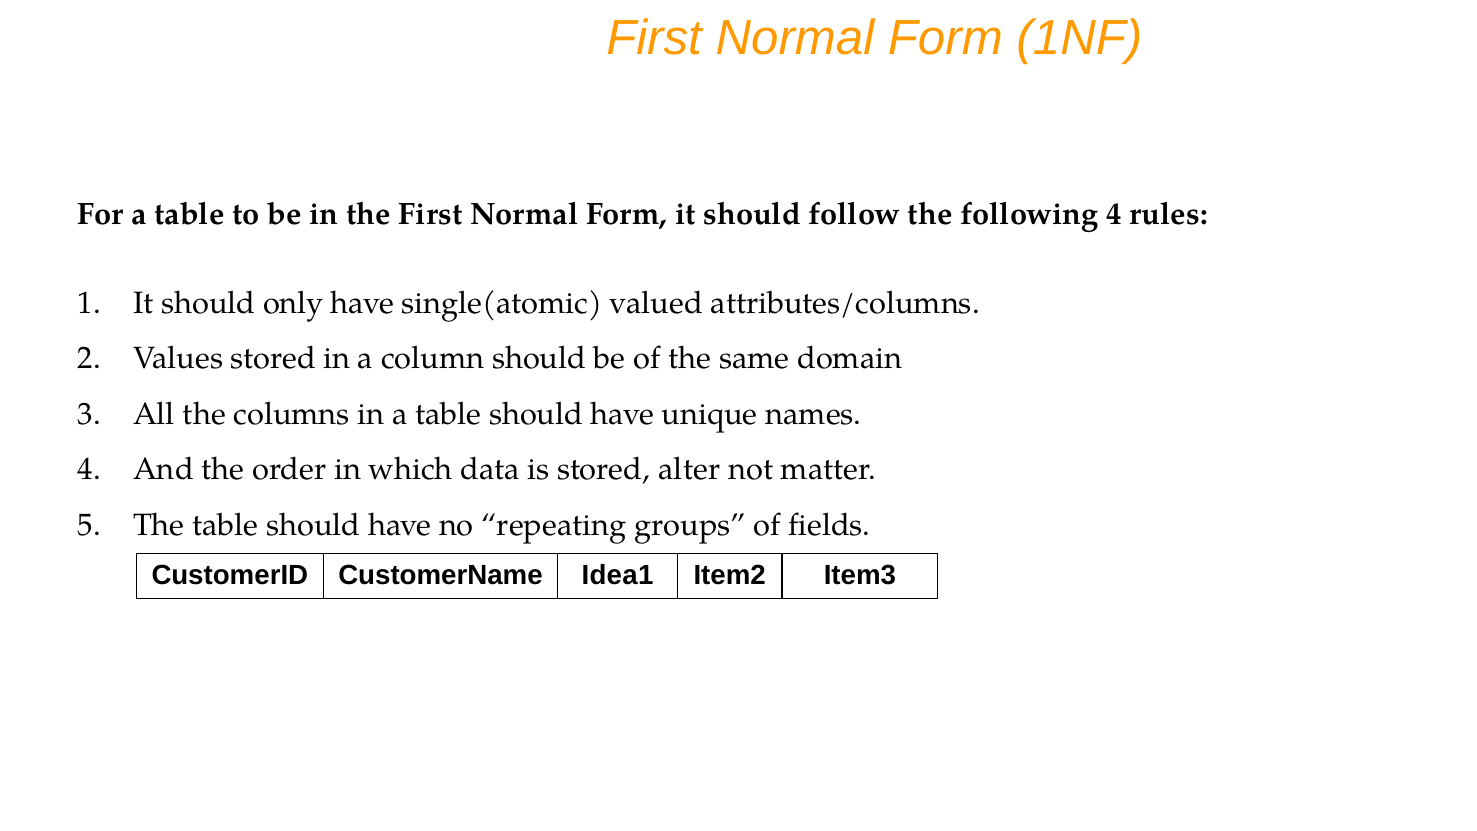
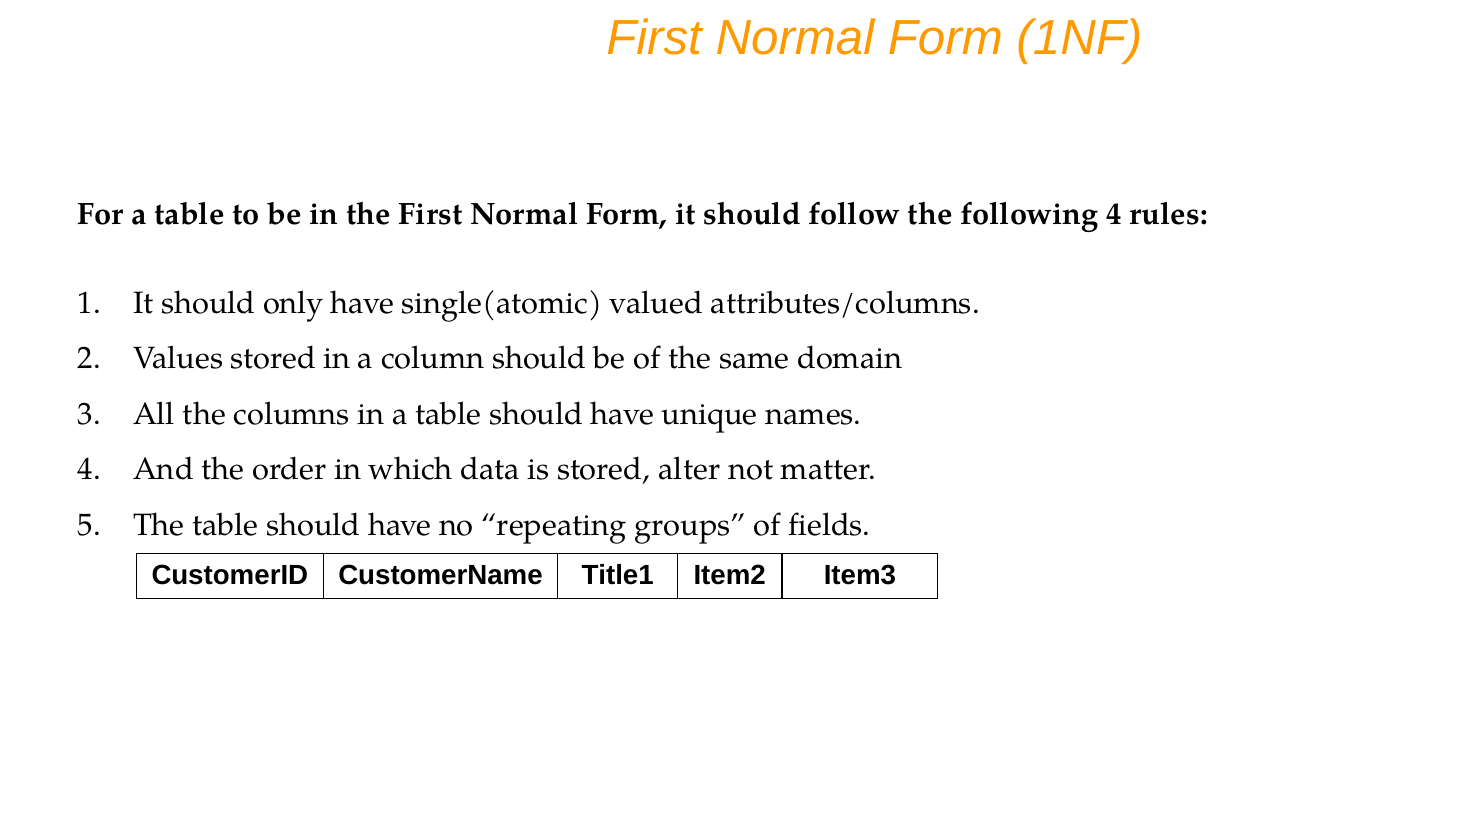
Idea1: Idea1 -> Title1 (618, 575)
